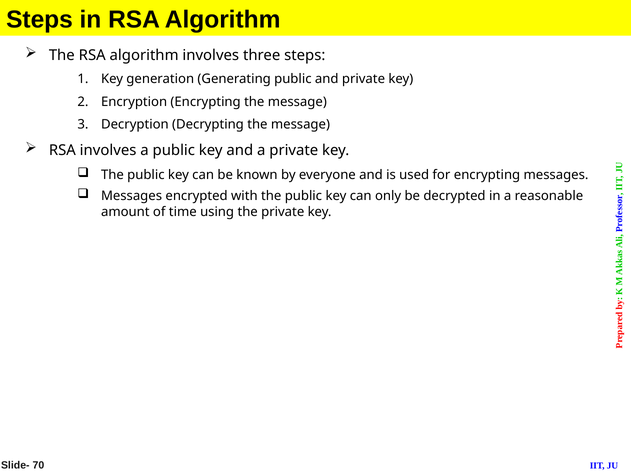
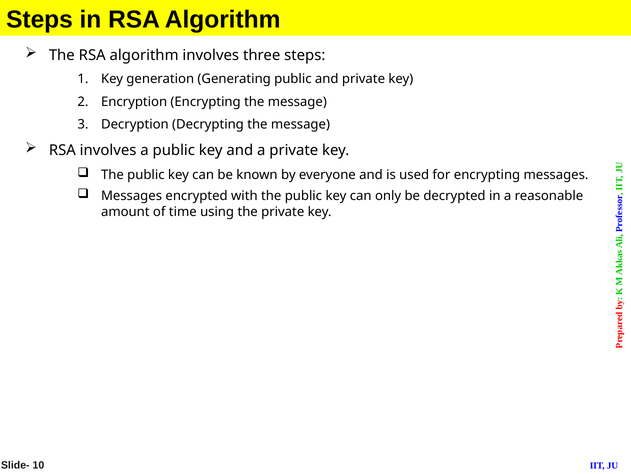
70: 70 -> 10 (38, 464)
